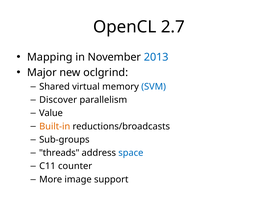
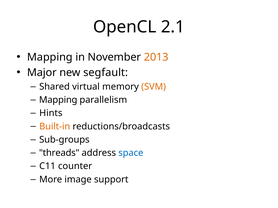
2.7: 2.7 -> 2.1 (173, 27)
2013 colour: blue -> orange (156, 57)
oclgrind: oclgrind -> segfault (106, 73)
SVM colour: blue -> orange (154, 87)
Discover: Discover -> Mapping (58, 100)
Value: Value -> Hints (51, 113)
